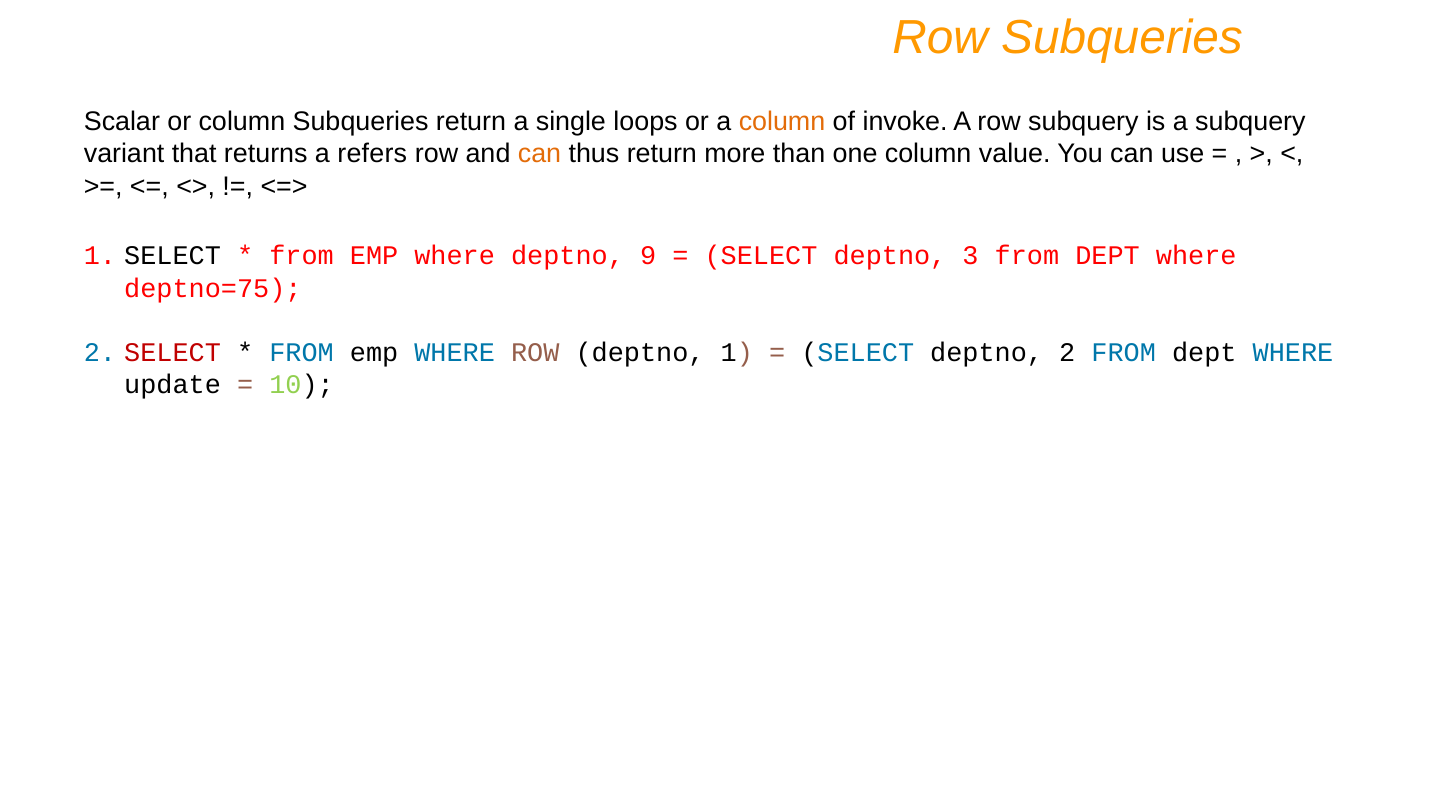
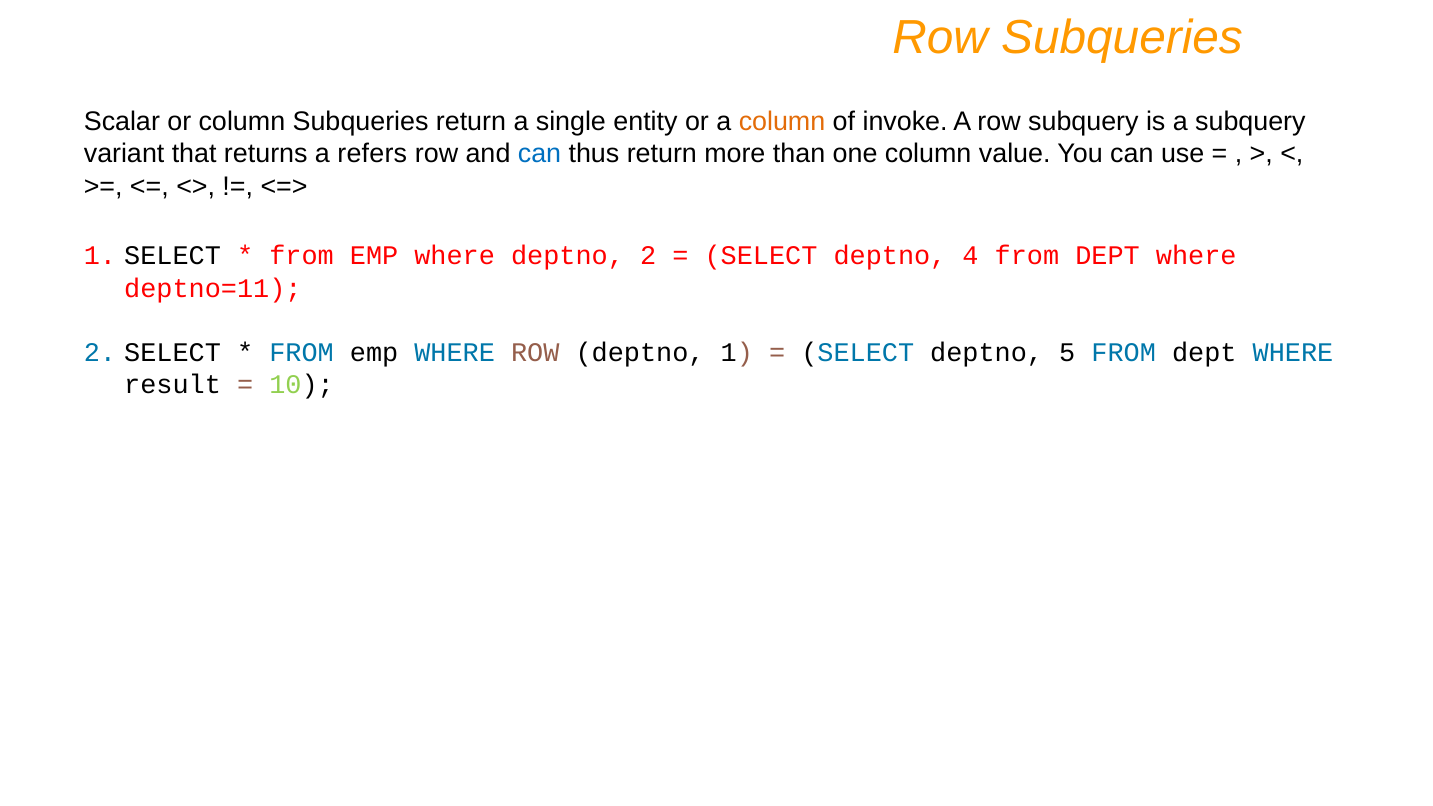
loops: loops -> entity (645, 122)
can colour: orange -> blue (540, 154)
deptno 9: 9 -> 2 (648, 256)
3: 3 -> 4 (971, 256)
deptno=75: deptno=75 -> deptno=11 (213, 288)
SELECT colour: red -> black (173, 353)
deptno 2: 2 -> 5 (1067, 353)
update: update -> result (173, 385)
